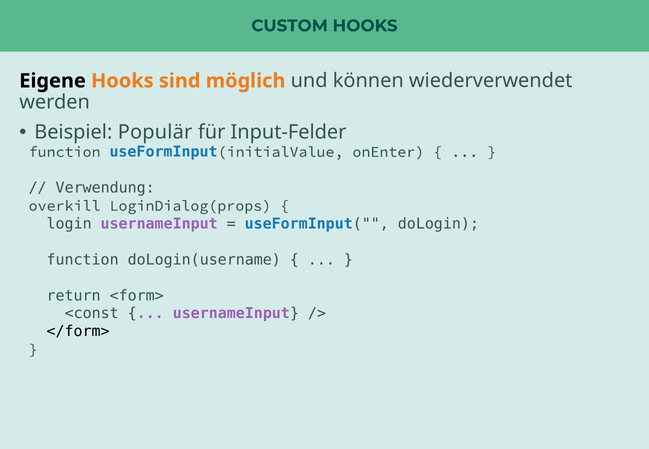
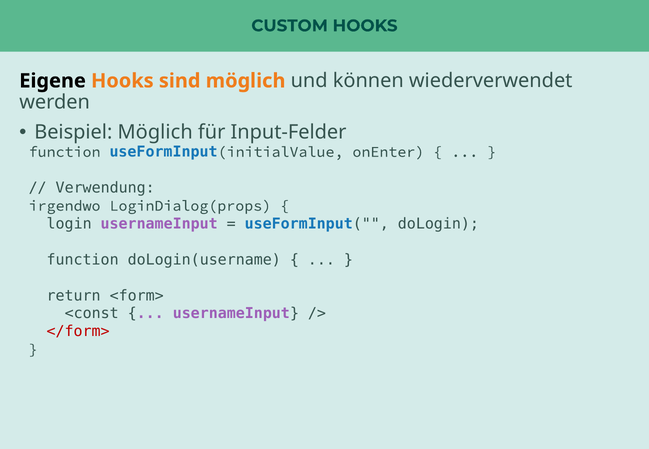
Beispiel Populär: Populär -> Möglich (155, 132)
overkill: overkill -> irgendwo (65, 206)
</form> colour: black -> red (78, 332)
